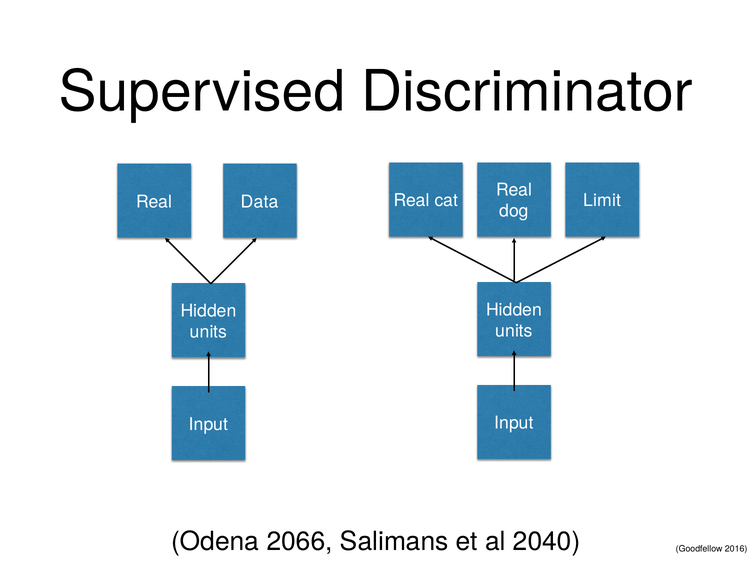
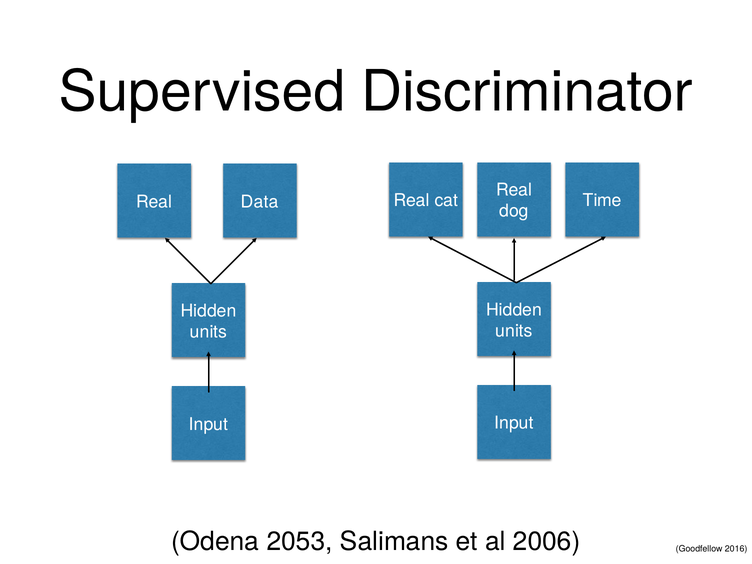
Limit: Limit -> Time (602, 201)
2066: 2066 -> 2053 (300, 541)
2040: 2040 -> 2006 (547, 541)
